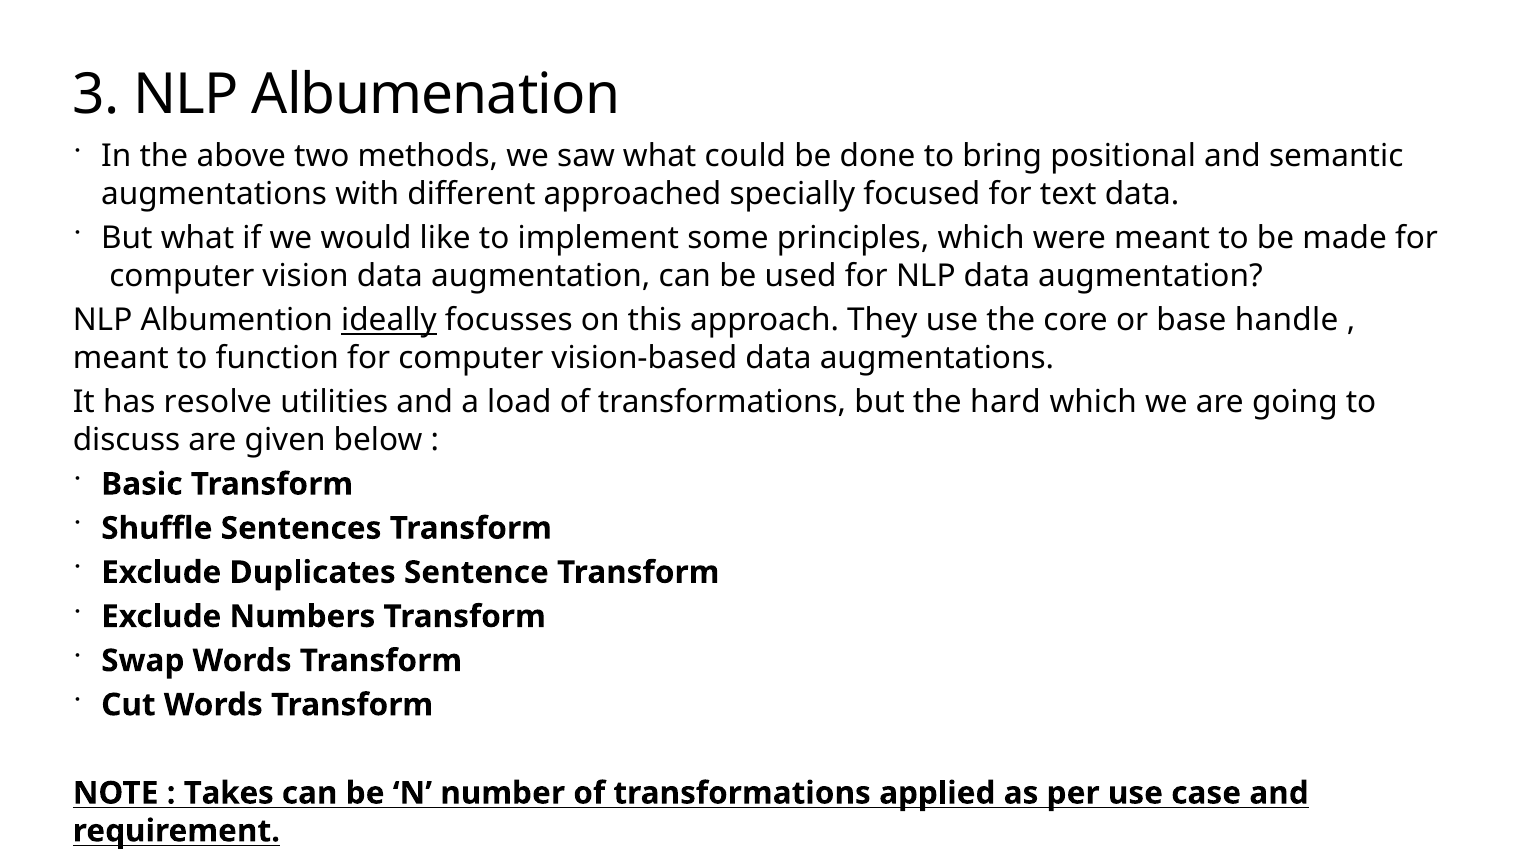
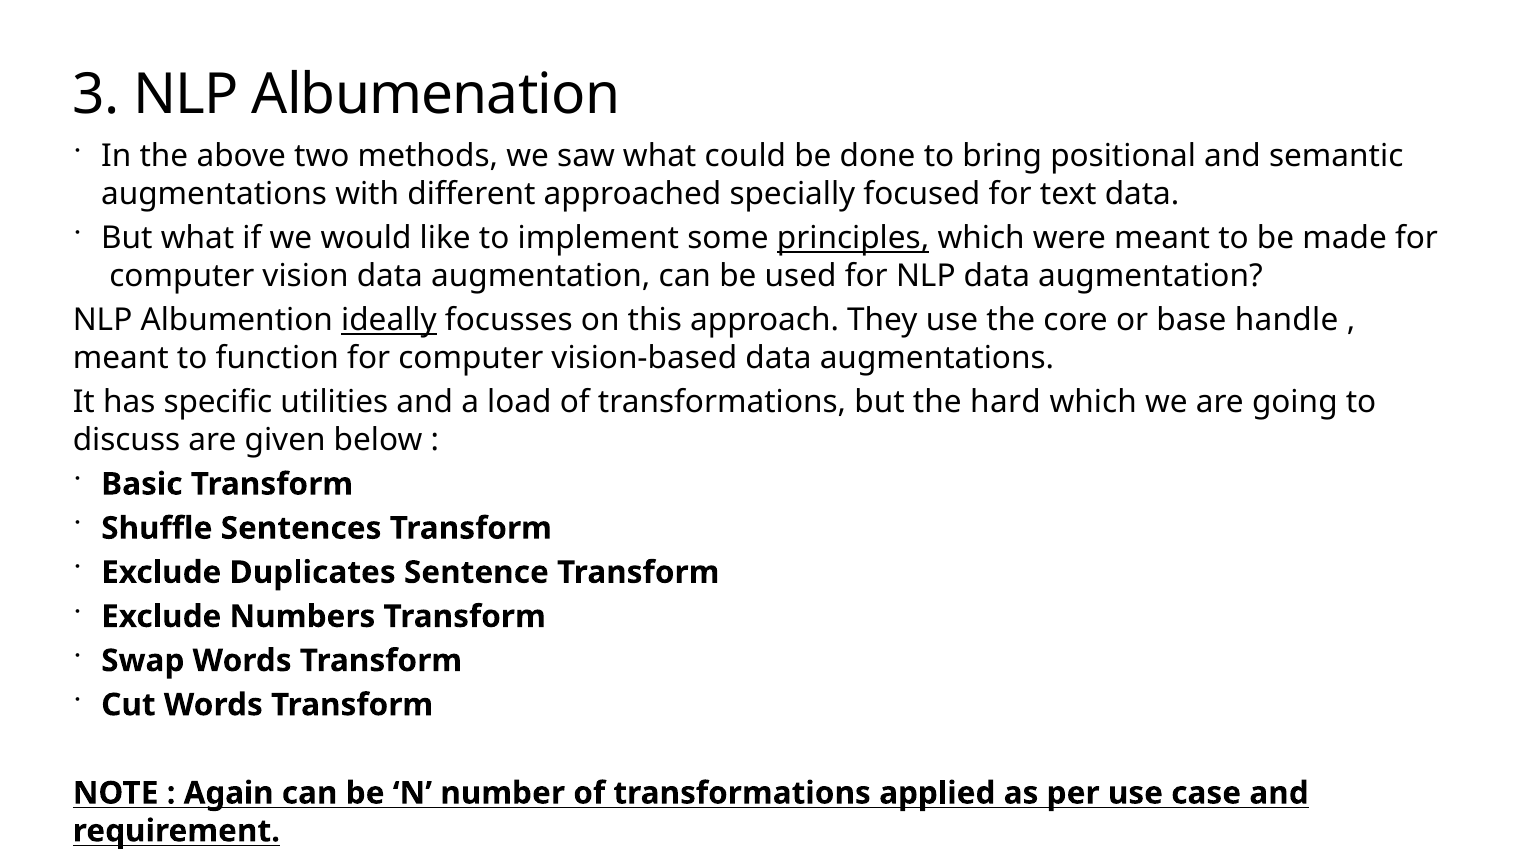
principles underline: none -> present (853, 238)
resolve: resolve -> specific (218, 402)
Takes: Takes -> Again (229, 793)
